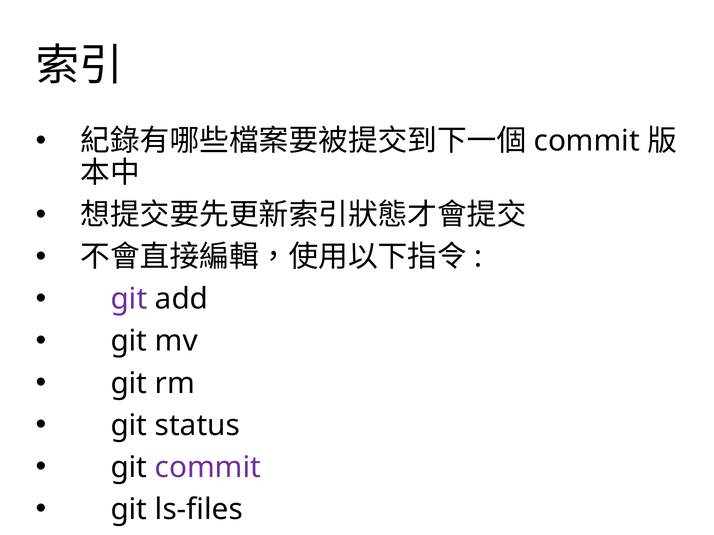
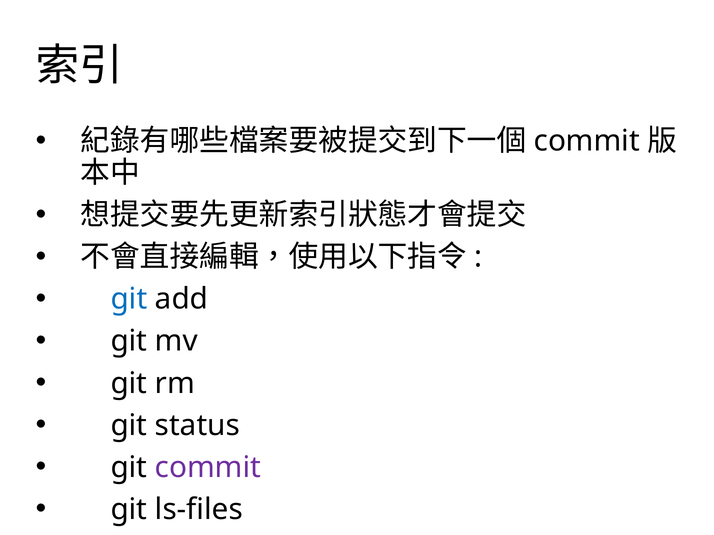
git colour: purple -> blue (129, 299)
